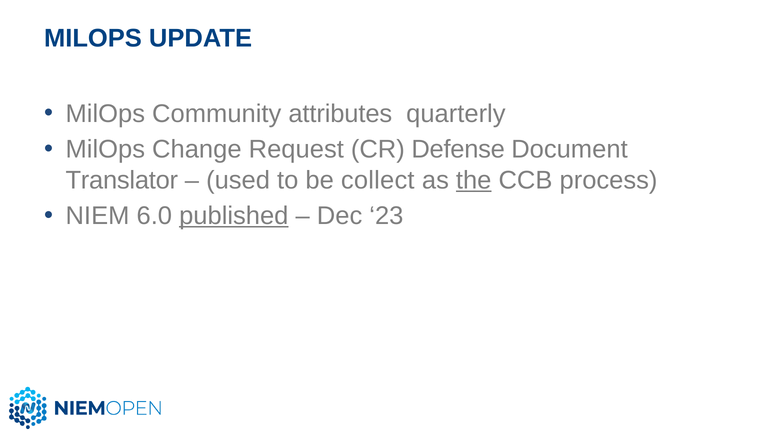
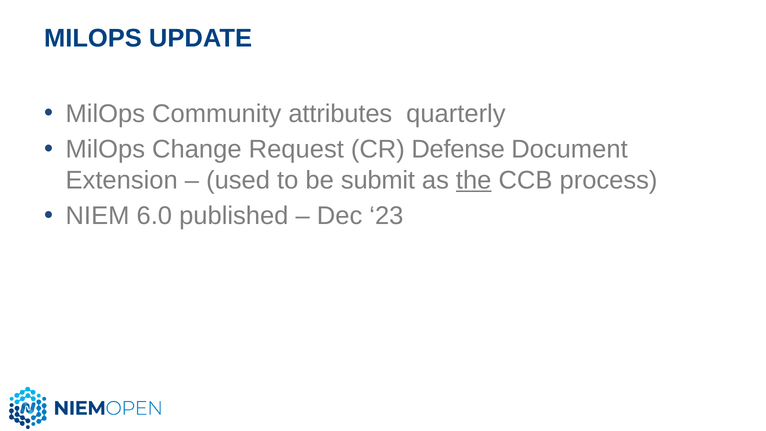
Translator: Translator -> Extension (122, 180)
collect: collect -> submit (378, 180)
published underline: present -> none (234, 216)
